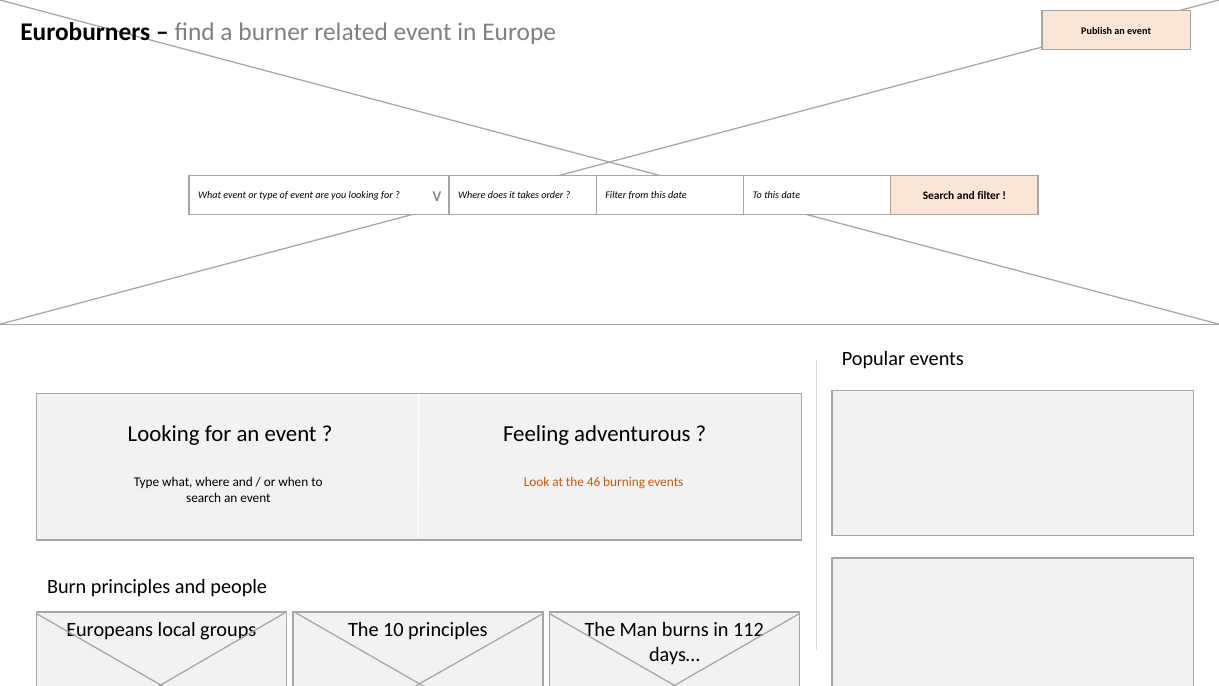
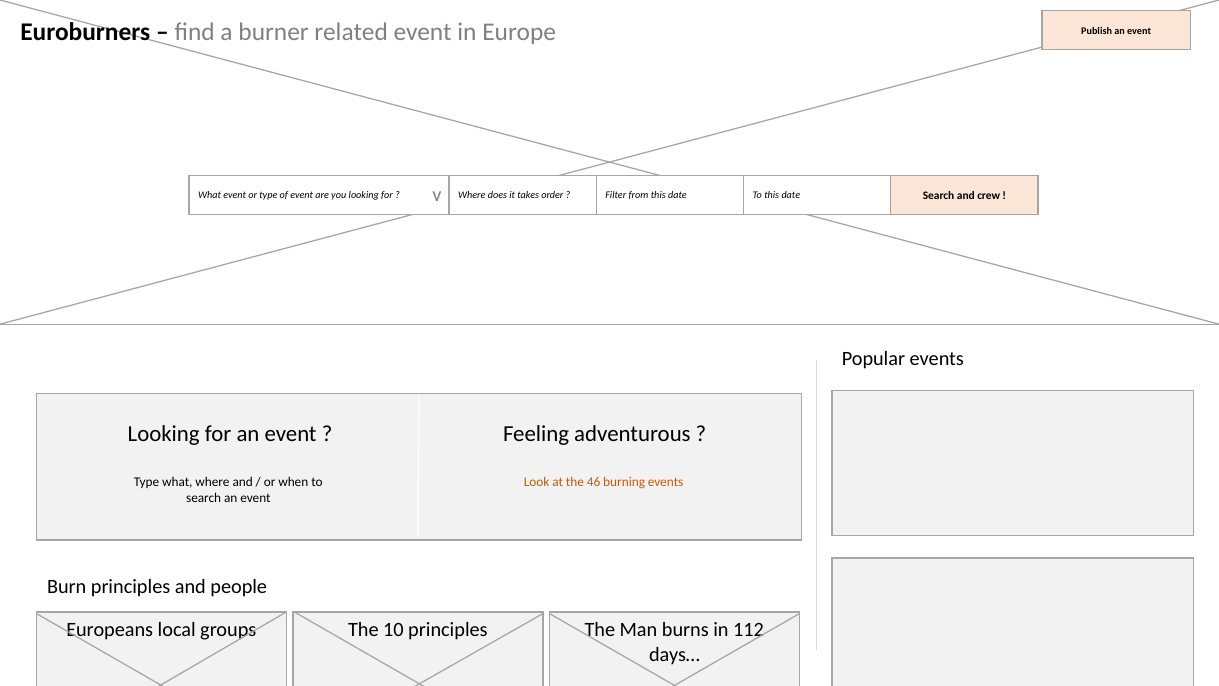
and filter: filter -> crew (989, 196)
